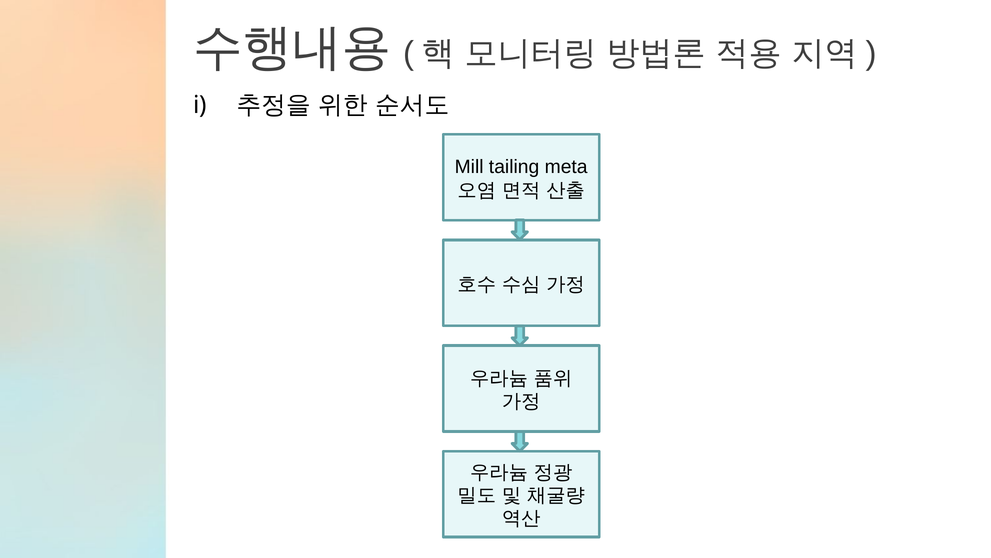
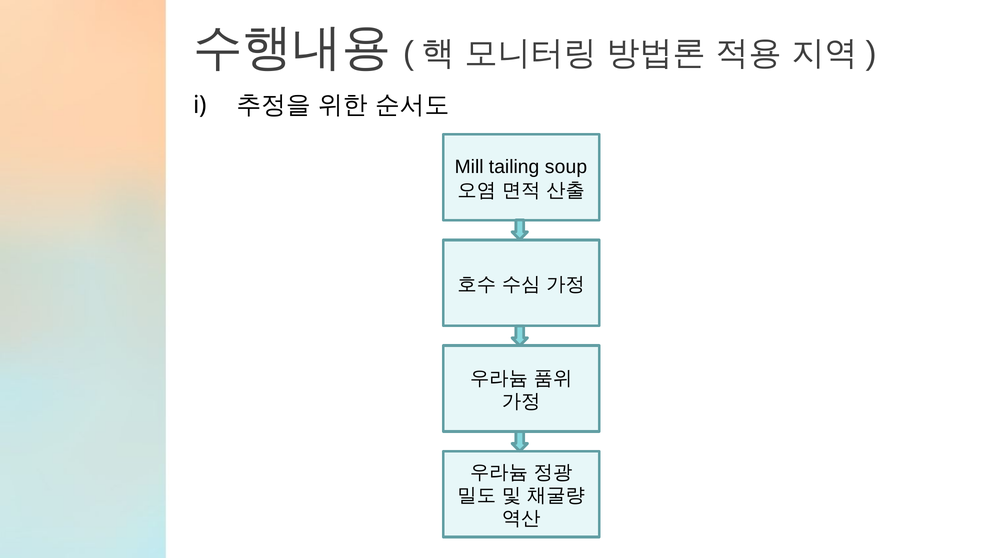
meta: meta -> soup (566, 167)
